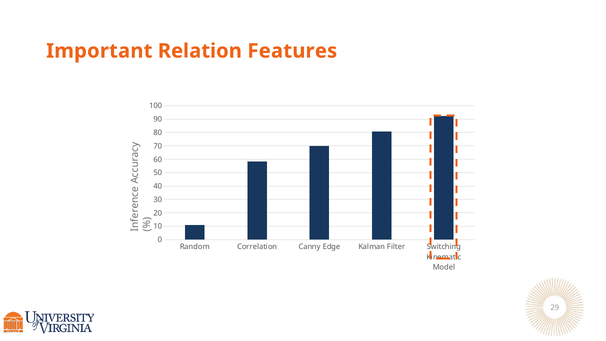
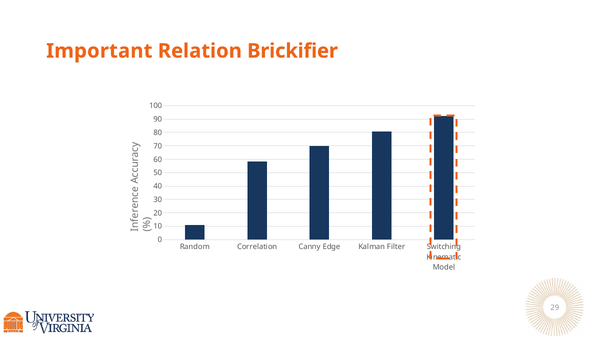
Features: Features -> Brickifier (293, 51)
